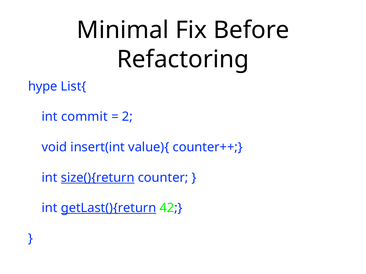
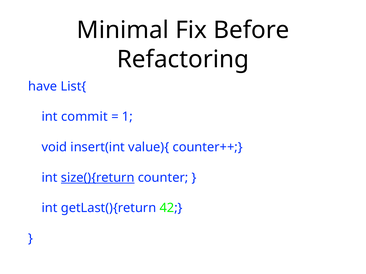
hype: hype -> have (43, 86)
2: 2 -> 1 (127, 117)
getLast(){return underline: present -> none (109, 208)
